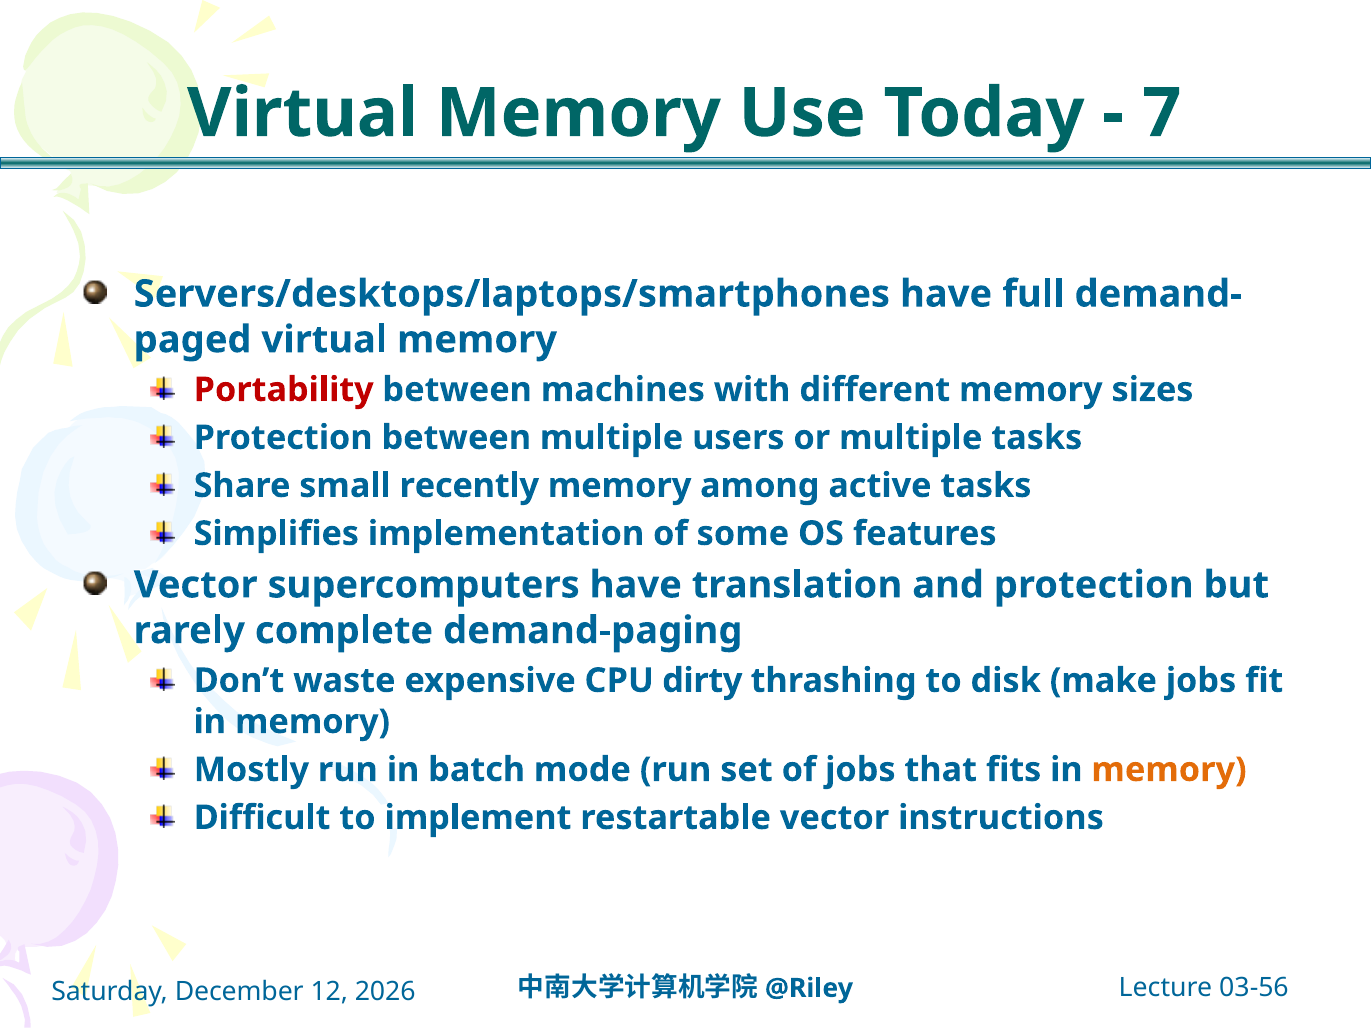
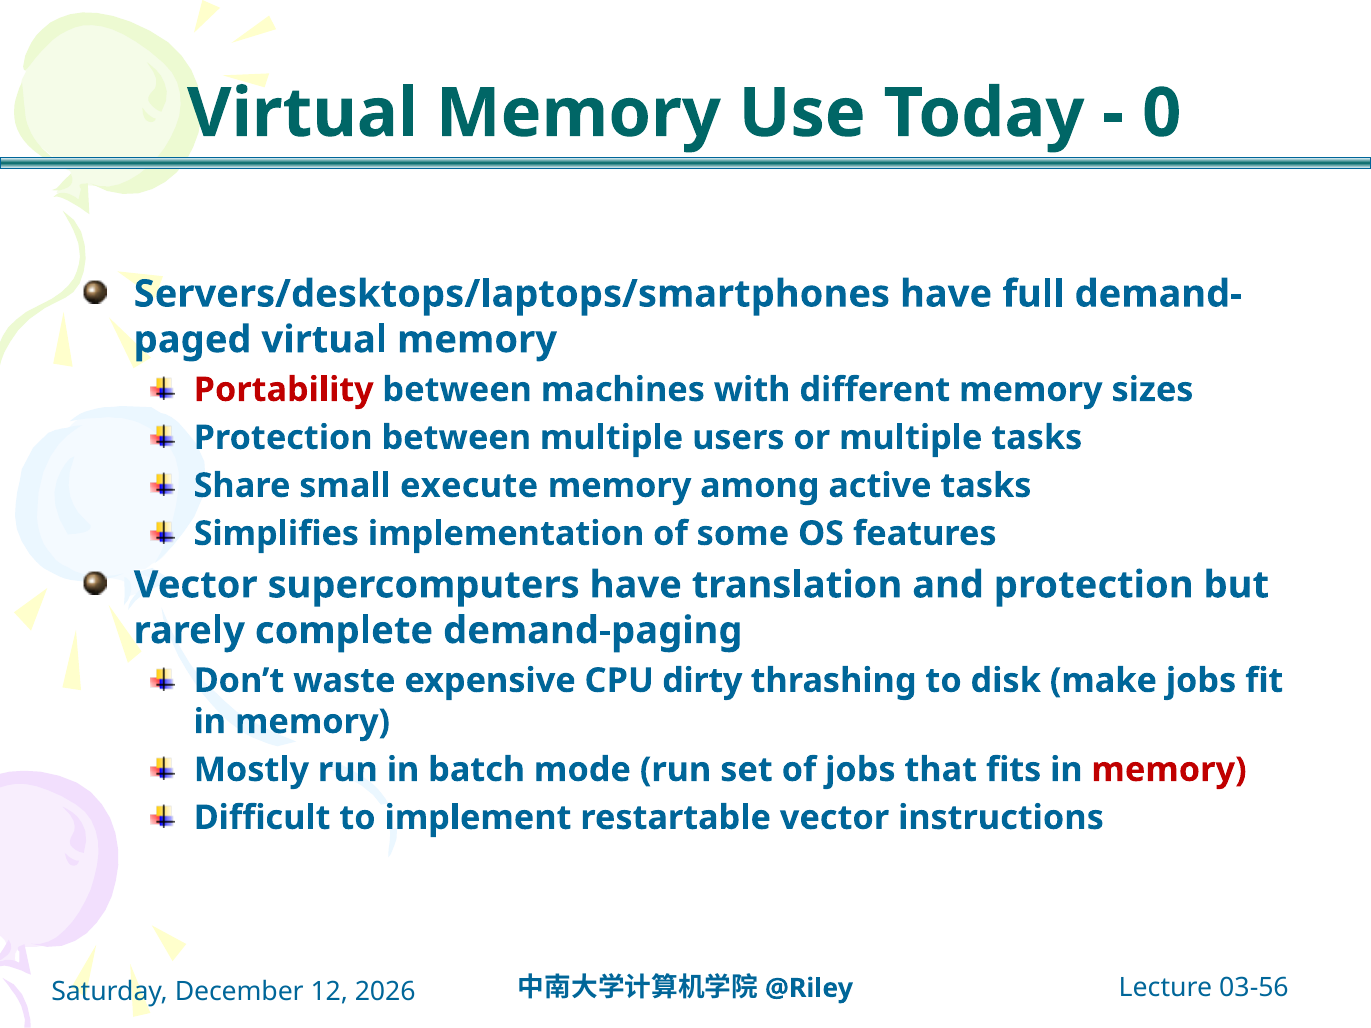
7: 7 -> 0 (1162, 113)
recently: recently -> execute (469, 486)
memory colour: orange -> red (1169, 770)
